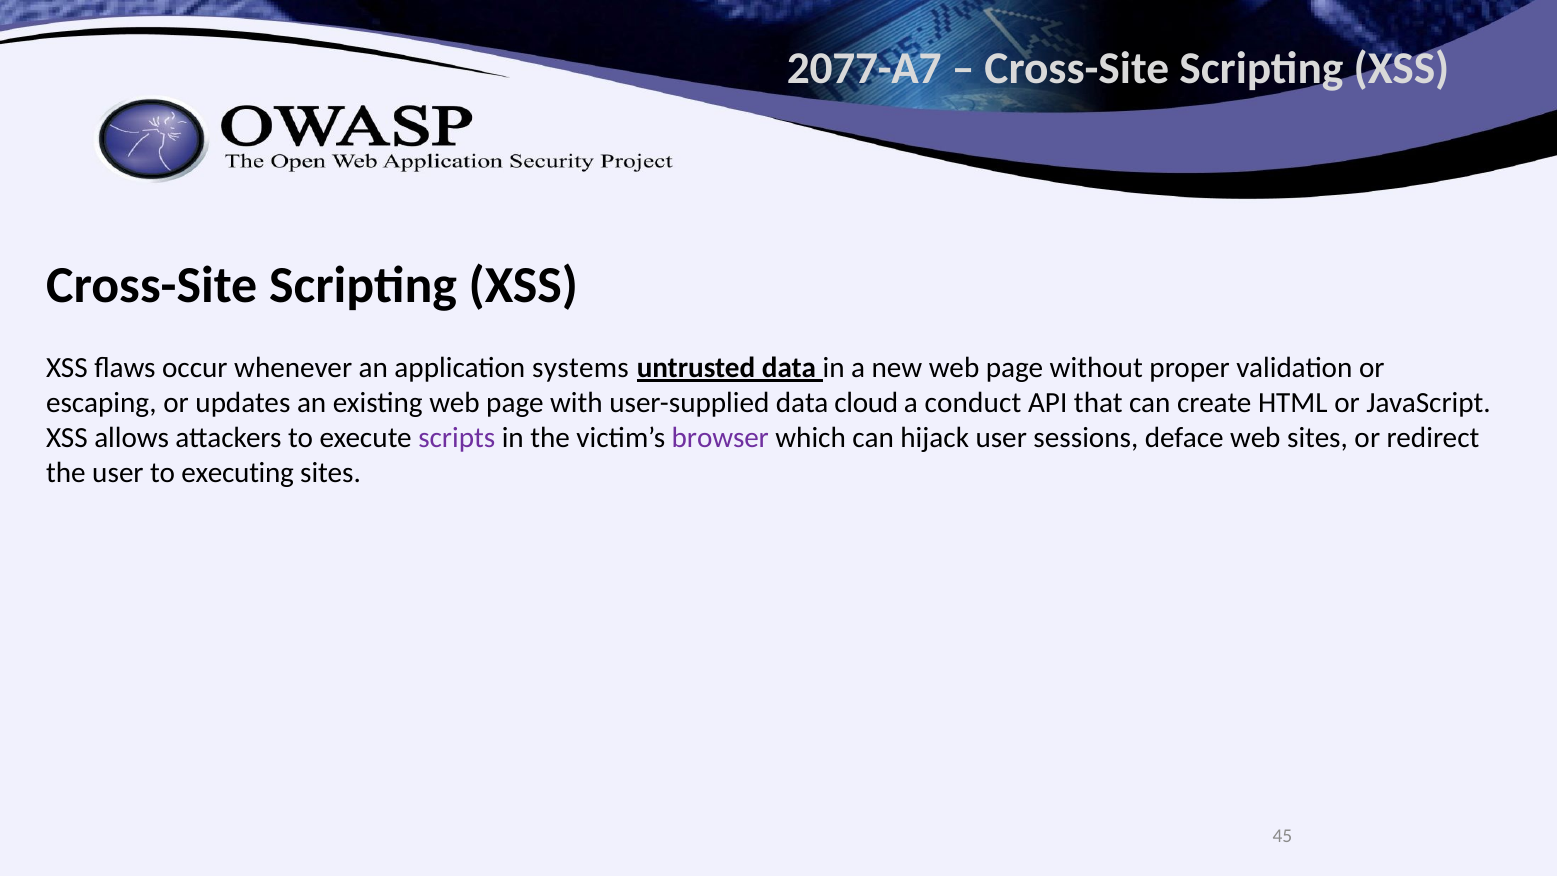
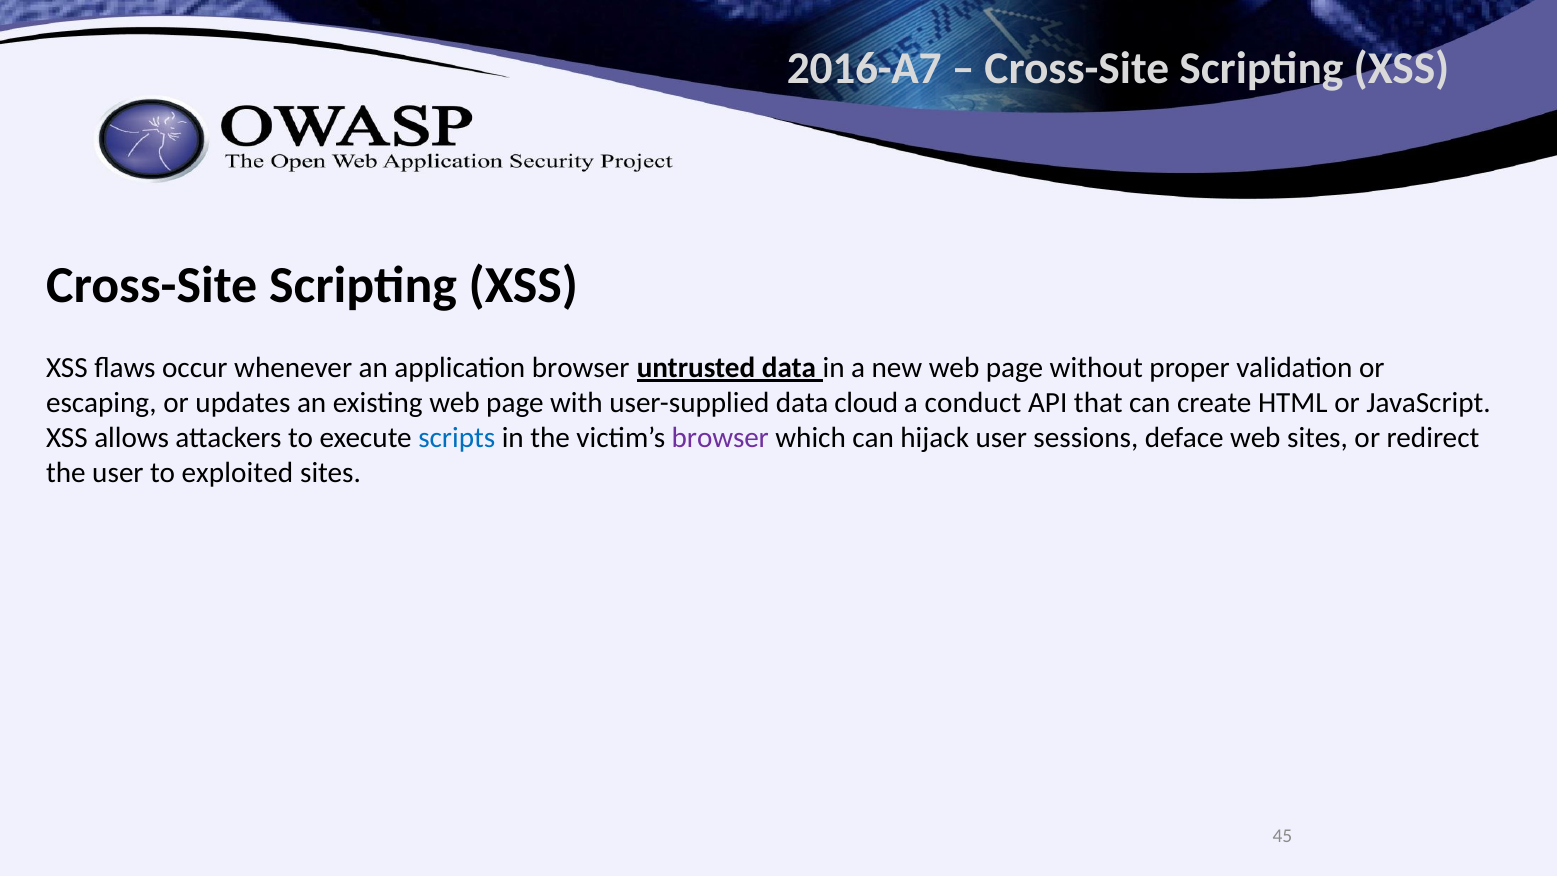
2077-A7: 2077-A7 -> 2016-A7 (864, 68)
application systems: systems -> browser (581, 368)
scripts colour: purple -> blue (457, 438)
executing: executing -> exploited (237, 473)
